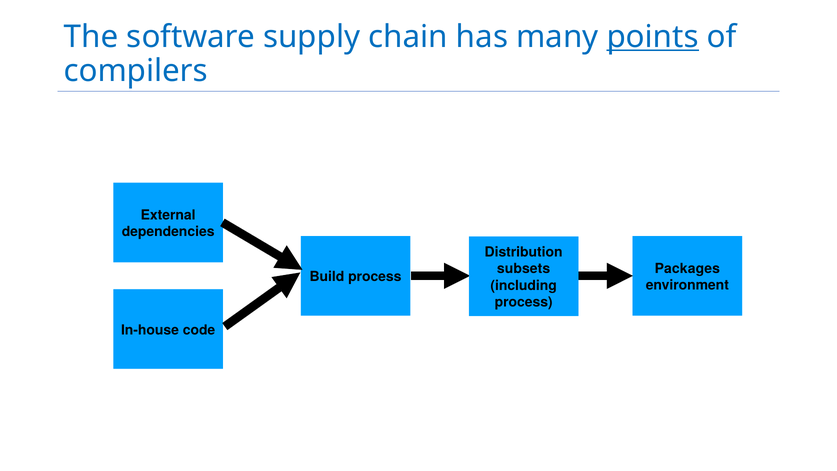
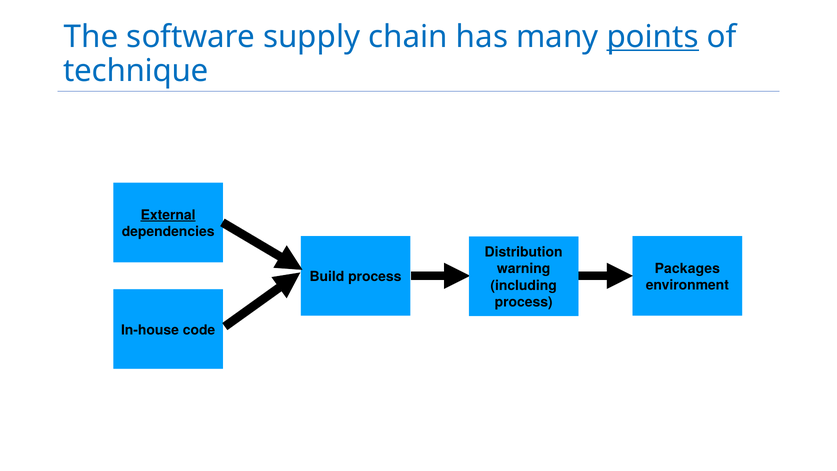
compilers: compilers -> technique (136, 71)
External underline: none -> present (168, 215)
subsets: subsets -> warning (524, 269)
